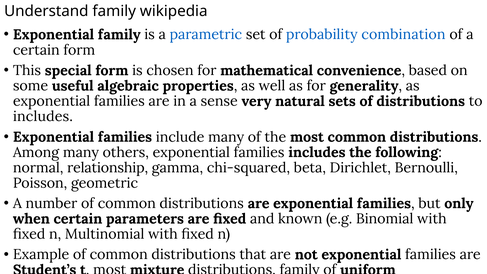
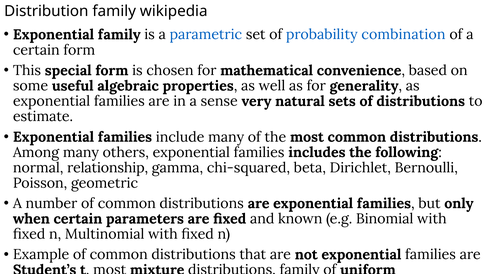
Understand: Understand -> Distribution (46, 11)
includes: includes -> estimate (43, 117)
